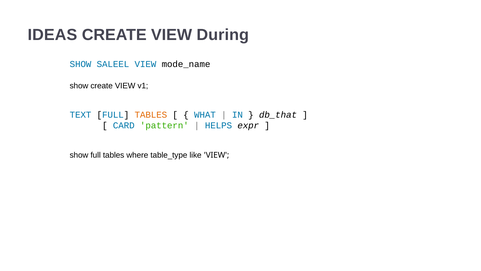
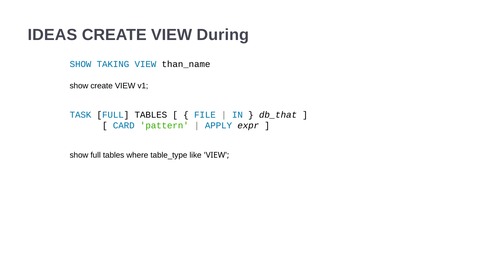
SALEEL: SALEEL -> TAKING (113, 64)
mode_name: mode_name -> than_name (186, 64)
TEXT: TEXT -> TASK (81, 115)
TABLES colour: orange -> black (151, 115)
WHAT: WHAT -> FILE (205, 115)
HELPS: HELPS -> APPLY (218, 125)
